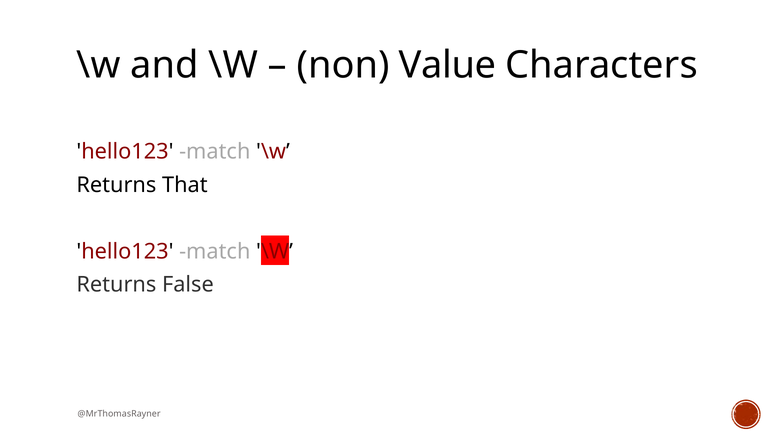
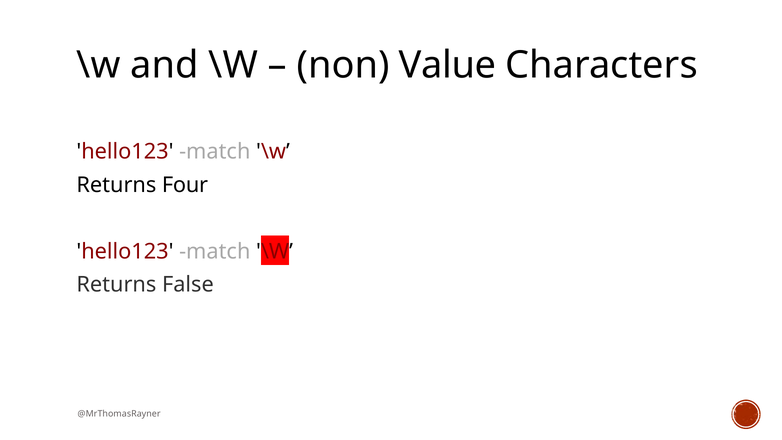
That: That -> Four (185, 185)
